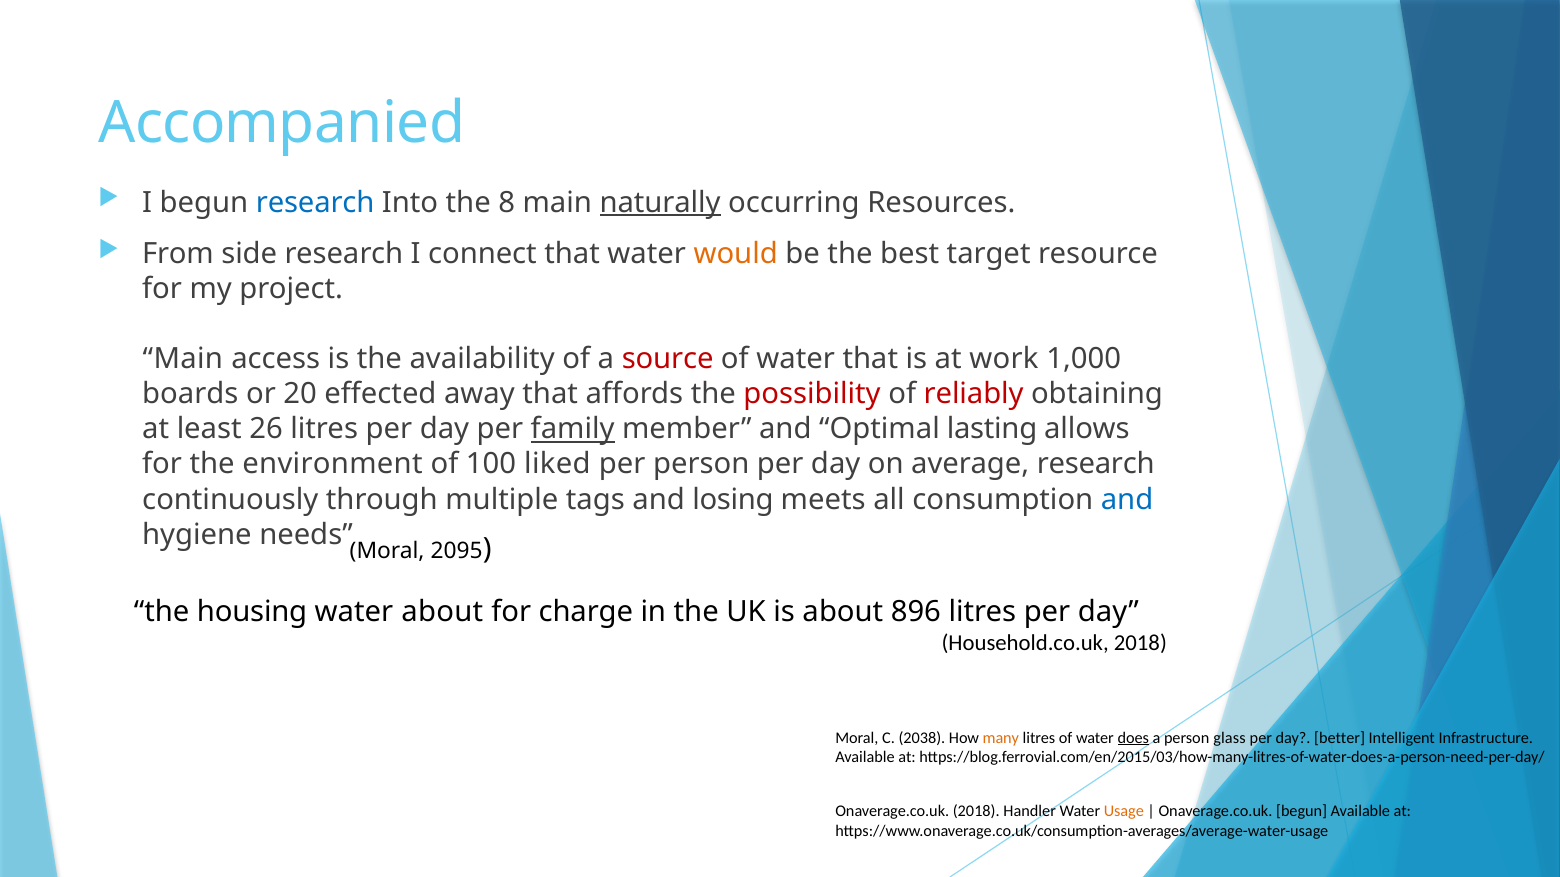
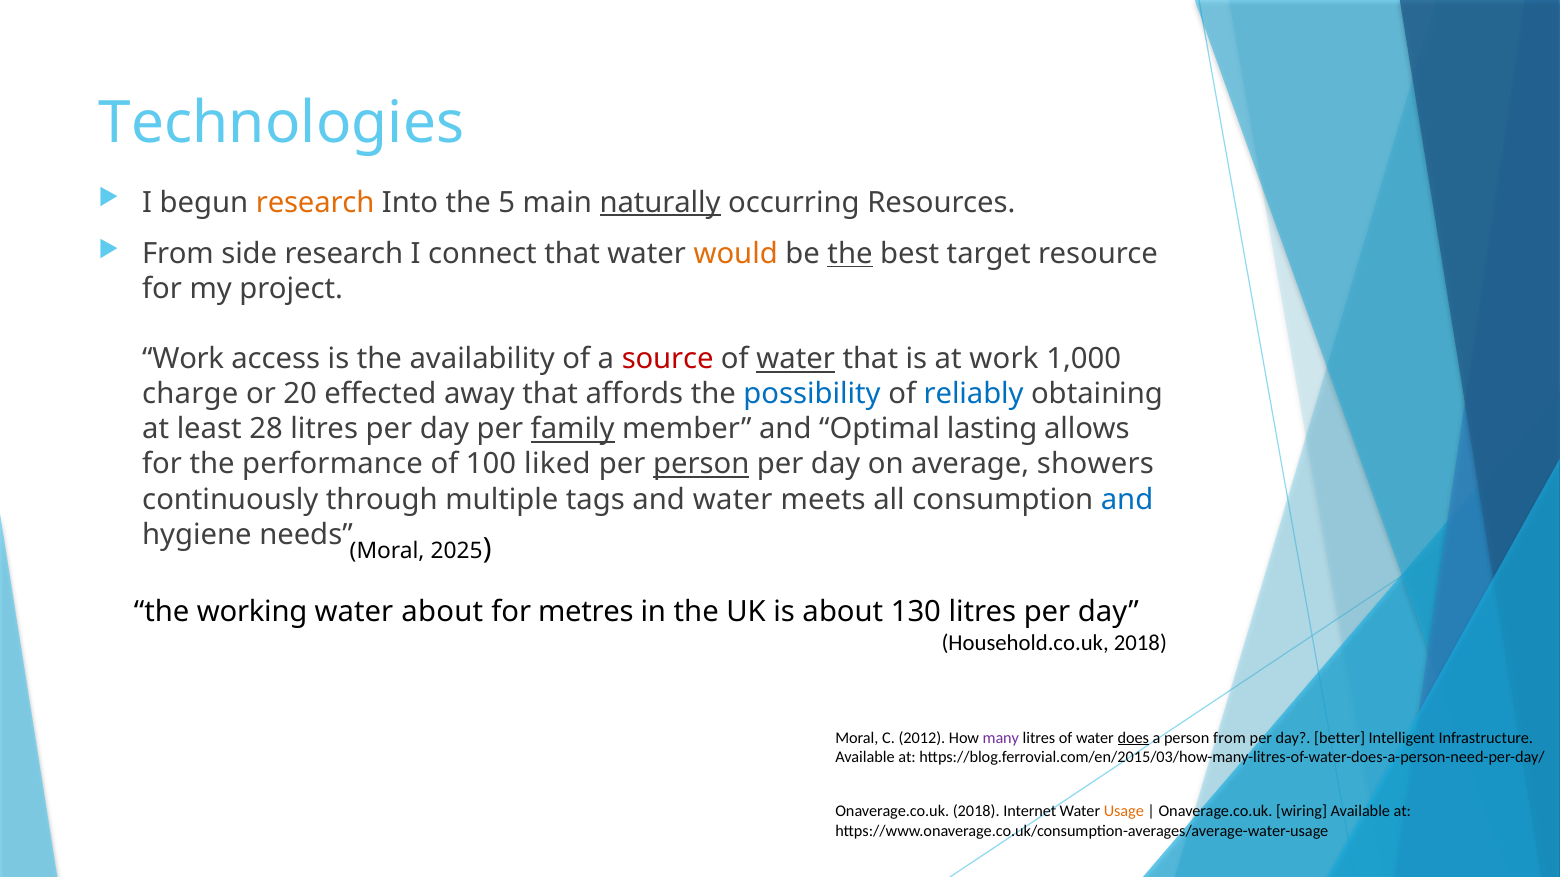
Accompanied: Accompanied -> Technologies (281, 123)
research colour: blue -> orange (315, 203)
8: 8 -> 5 (507, 203)
the underline: none -> present (850, 254)
Main: Main -> Work (183, 359)
water underline: none -> present (796, 359)
boards: boards -> charge (190, 394)
possibility colour: red -> blue (812, 394)
reliably colour: red -> blue (974, 394)
26: 26 -> 28 (266, 429)
environment: environment -> performance (333, 465)
person underline: none -> present (701, 465)
average research: research -> showers (1095, 465)
and losing: losing -> water (733, 500)
2095: 2095 -> 2025 (457, 552)
housing: housing -> working (252, 612)
charge: charge -> metres (586, 612)
896: 896 -> 130 (916, 612)
2038: 2038 -> 2012 (922, 738)
many colour: orange -> purple (1001, 738)
person glass: glass -> from (1230, 738)
Handler: Handler -> Internet (1030, 812)
Onaverage.co.uk begun: begun -> wiring (1302, 812)
